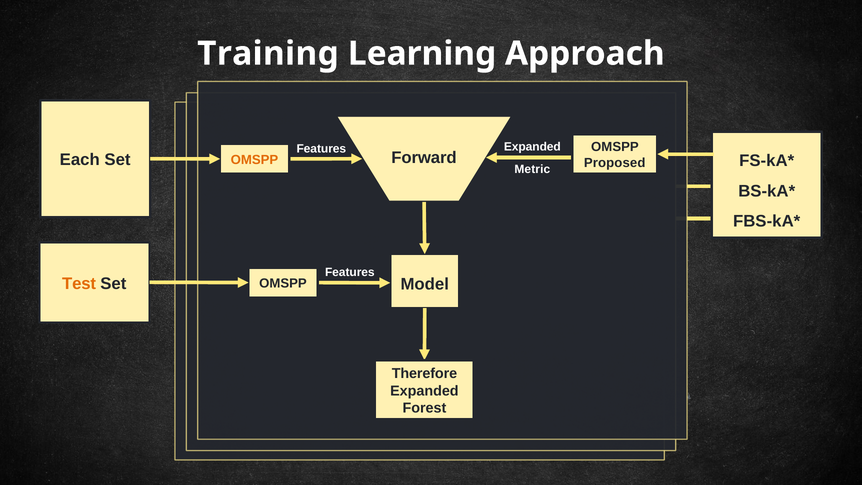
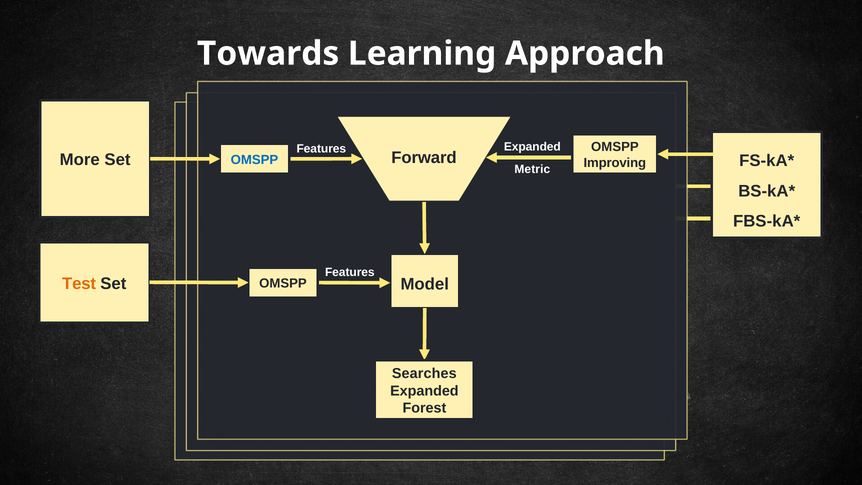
Training: Training -> Towards (268, 54)
Each: Each -> More (80, 160)
OMSPP colour: orange -> blue (254, 160)
Proposed: Proposed -> Improving (615, 163)
Therefore: Therefore -> Searches (424, 373)
